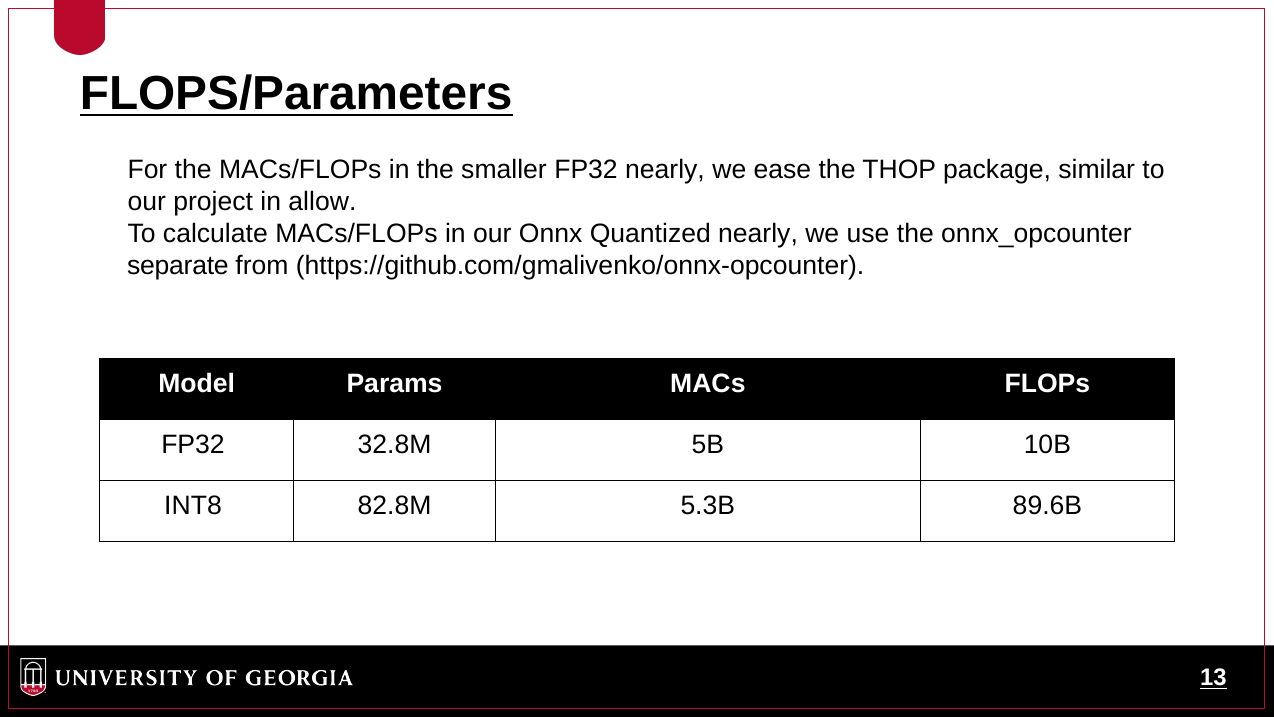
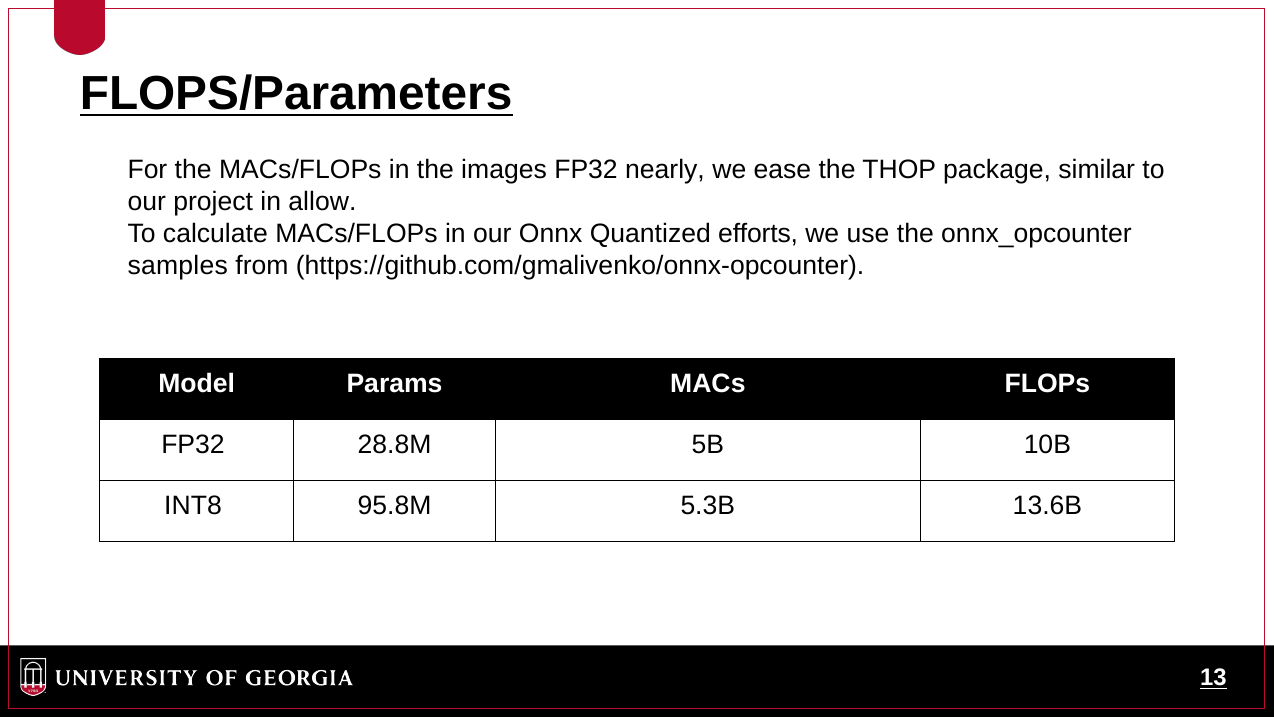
smaller: smaller -> images (504, 170)
Quantized nearly: nearly -> efforts (758, 233)
separate: separate -> samples (178, 265)
32.8M: 32.8M -> 28.8M (395, 444)
82.8M: 82.8M -> 95.8M (395, 505)
89.6B: 89.6B -> 13.6B (1047, 505)
